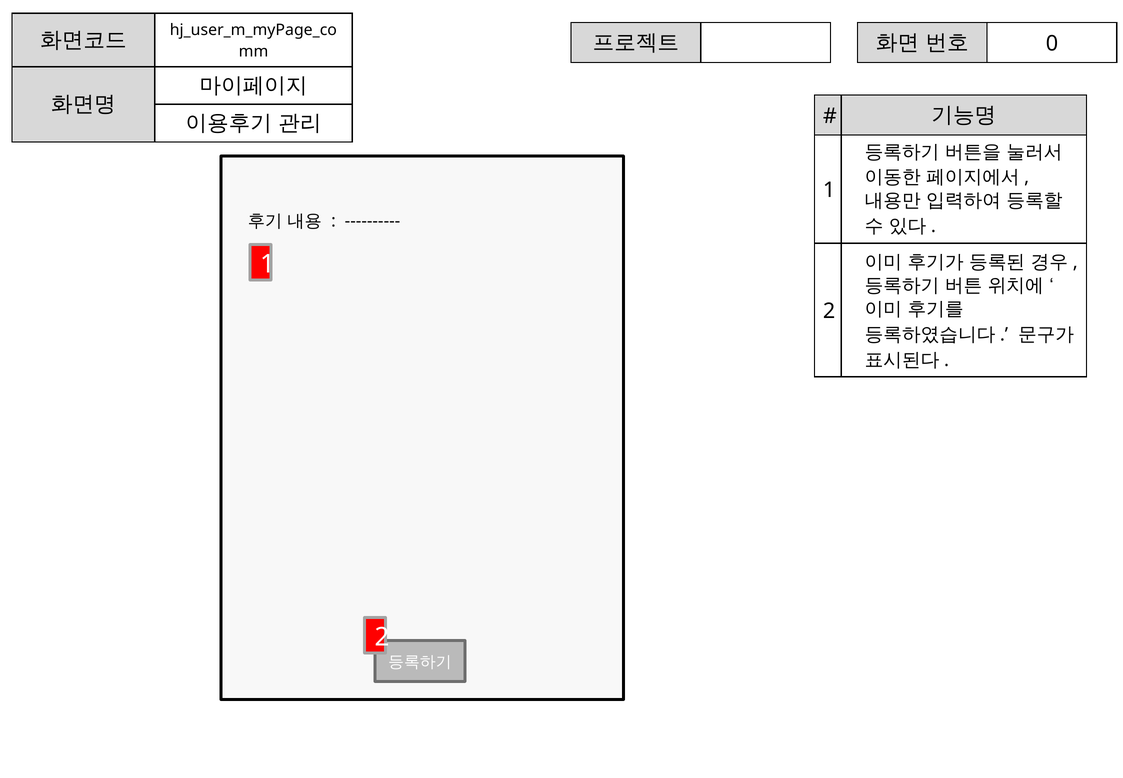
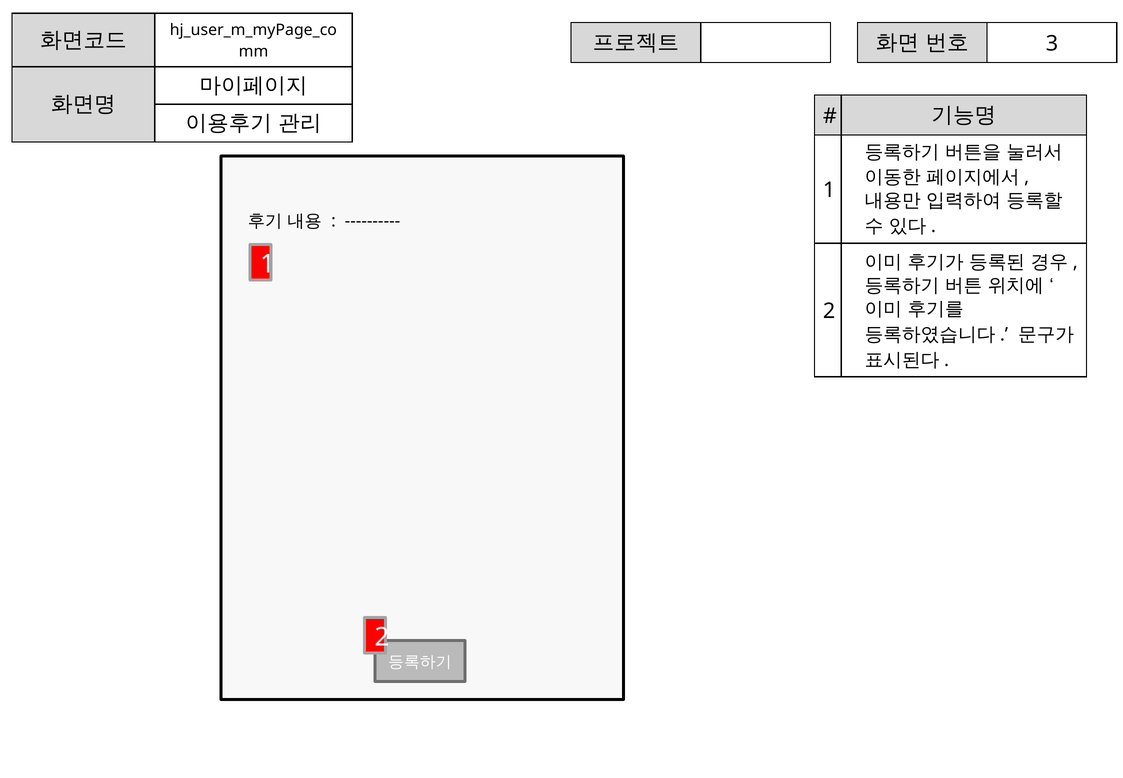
0: 0 -> 3 (1052, 44)
